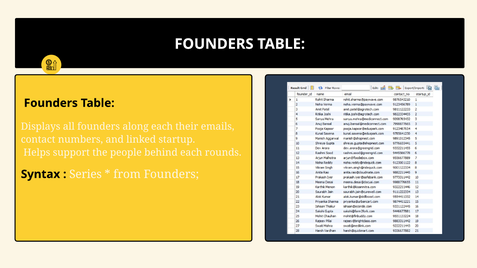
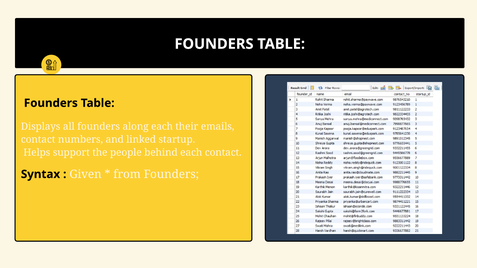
each rounds: rounds -> contact (223, 153)
Series: Series -> Given (86, 174)
